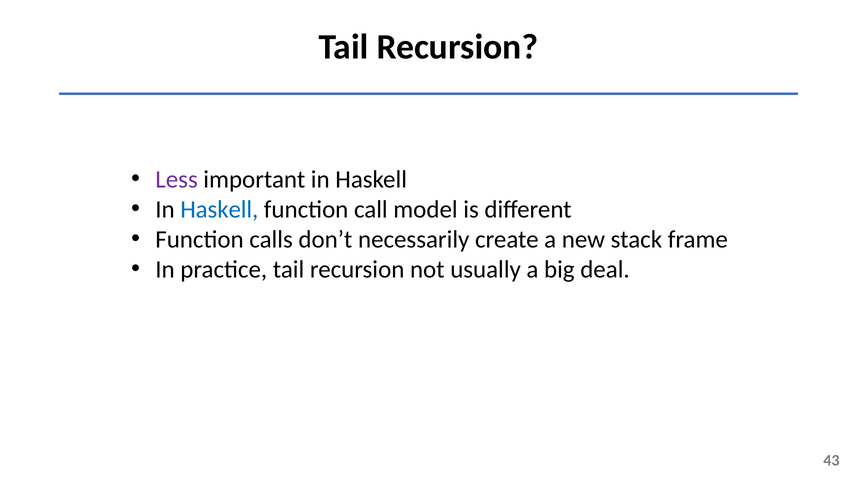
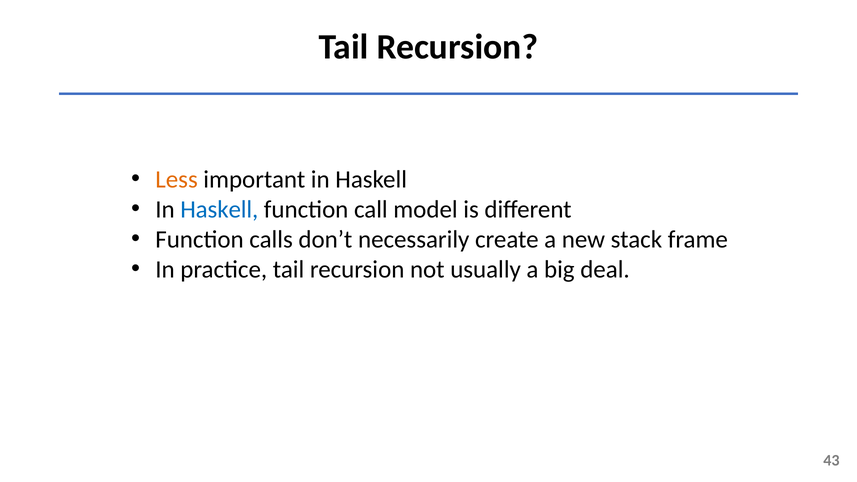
Less colour: purple -> orange (177, 179)
